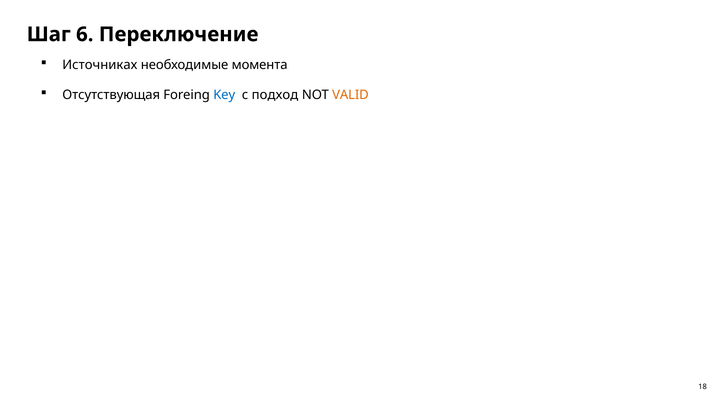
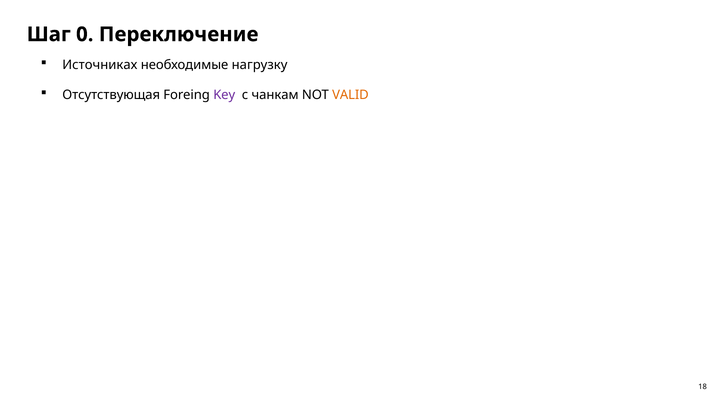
6: 6 -> 0 (85, 34)
момента: момента -> нагрузку (260, 65)
Key colour: blue -> purple (224, 95)
подход: подход -> чанкам (275, 95)
